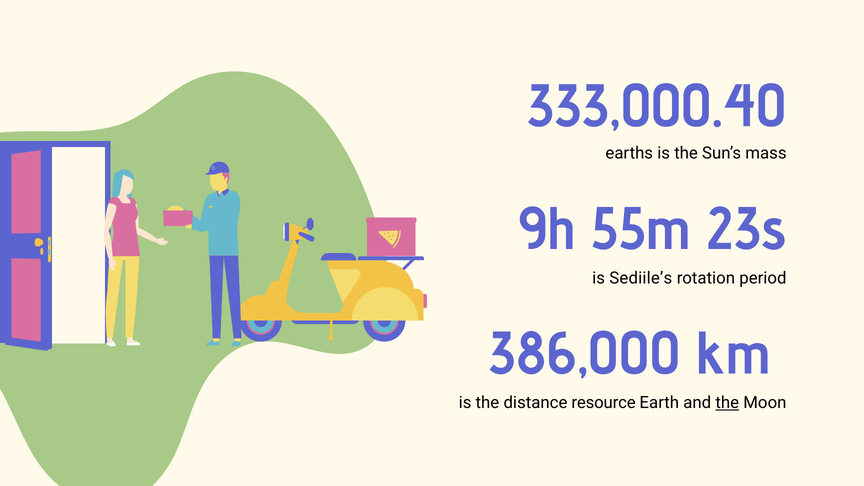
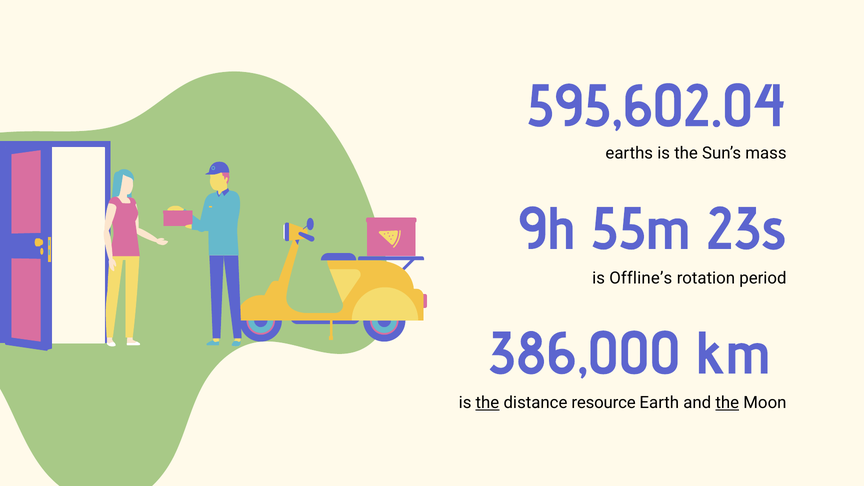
333,000.40: 333,000.40 -> 595,602.04 (656, 106)
Sediile’s: Sediile’s -> Offline’s (641, 278)
the underline: none -> present (487, 403)
